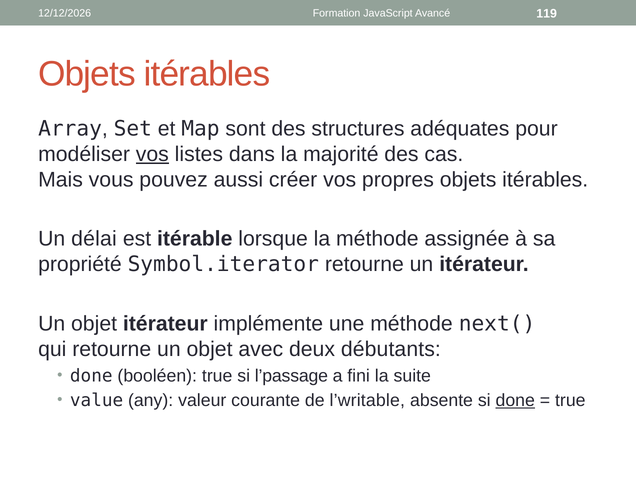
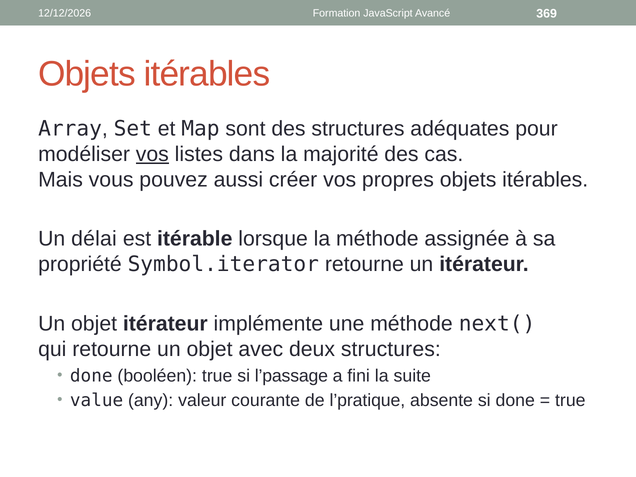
119: 119 -> 369 (547, 14)
deux débutants: débutants -> structures (391, 349)
l’writable: l’writable -> l’pratique (367, 400)
done underline: present -> none (515, 400)
